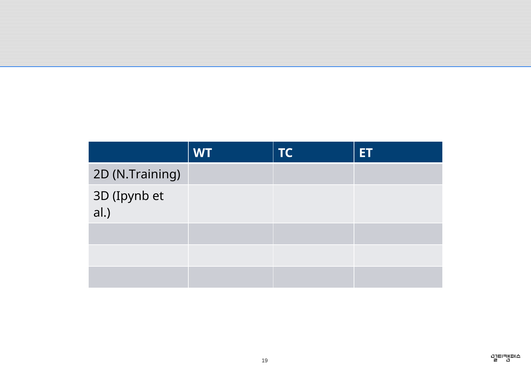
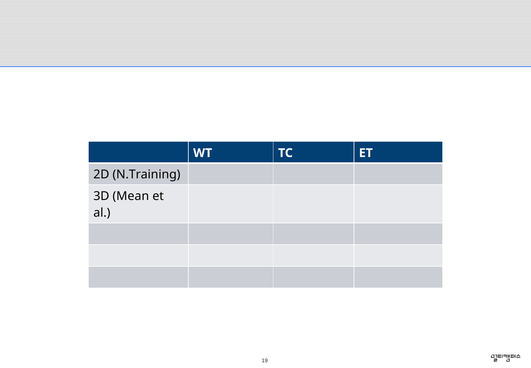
Ipynb: Ipynb -> Mean (131, 196)
